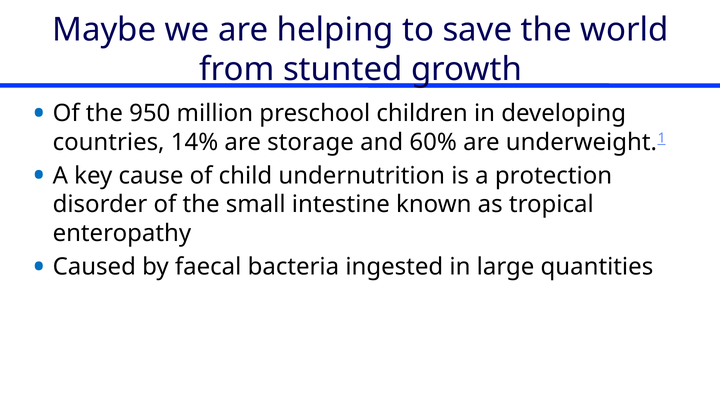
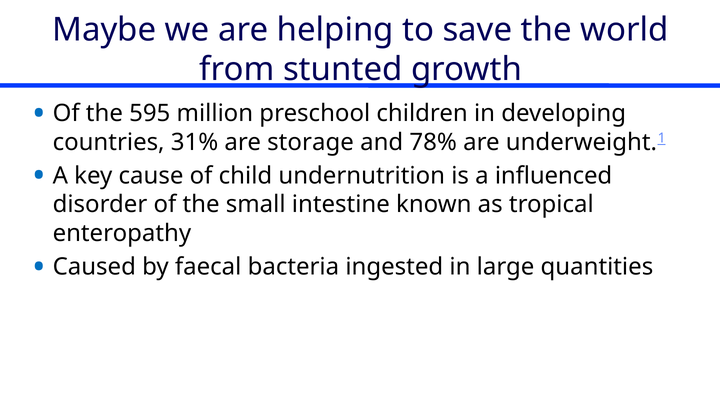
950: 950 -> 595 (150, 113)
14%: 14% -> 31% (195, 142)
60%: 60% -> 78% (433, 142)
protection: protection -> influenced (554, 176)
